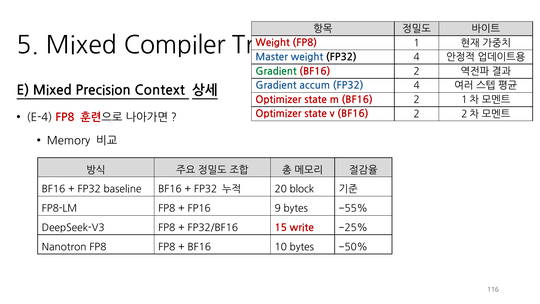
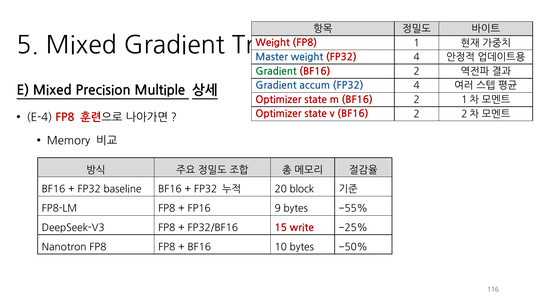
Mixed Compiler: Compiler -> Gradient (174, 45)
FP32 colour: black -> red (341, 57)
Context: Context -> Multiple (160, 90)
